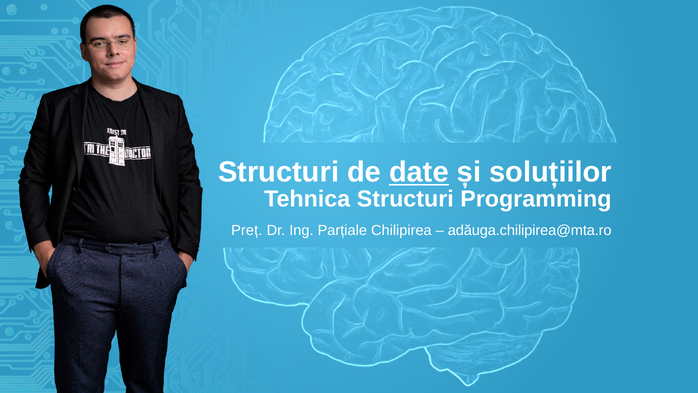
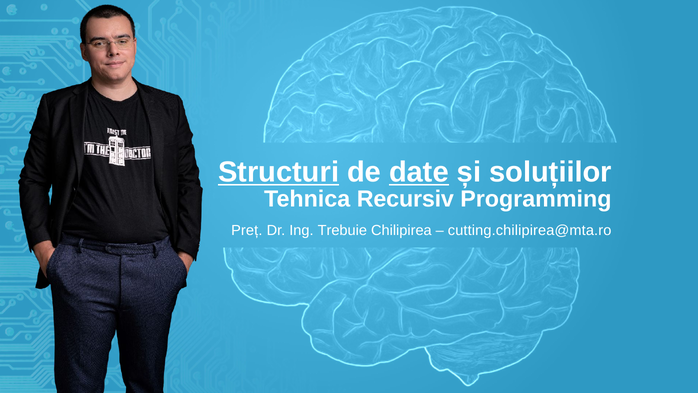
Structuri underline: none -> present (279, 172)
Tehnica Structuri: Structuri -> Recursiv (405, 199)
Parțiale: Parțiale -> Trebuie (342, 230)
adăuga.chilipirea@mta.ro: adăuga.chilipirea@mta.ro -> cutting.chilipirea@mta.ro (530, 230)
